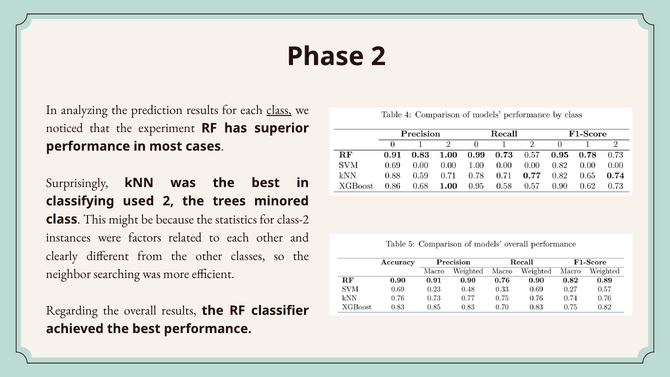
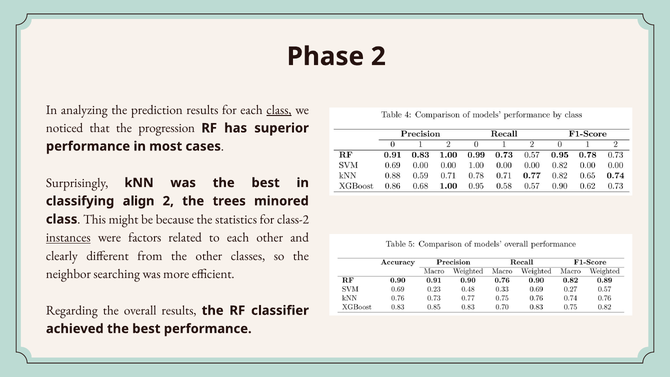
experiment: experiment -> progression (167, 128)
used: used -> align (139, 201)
instances underline: none -> present (68, 237)
